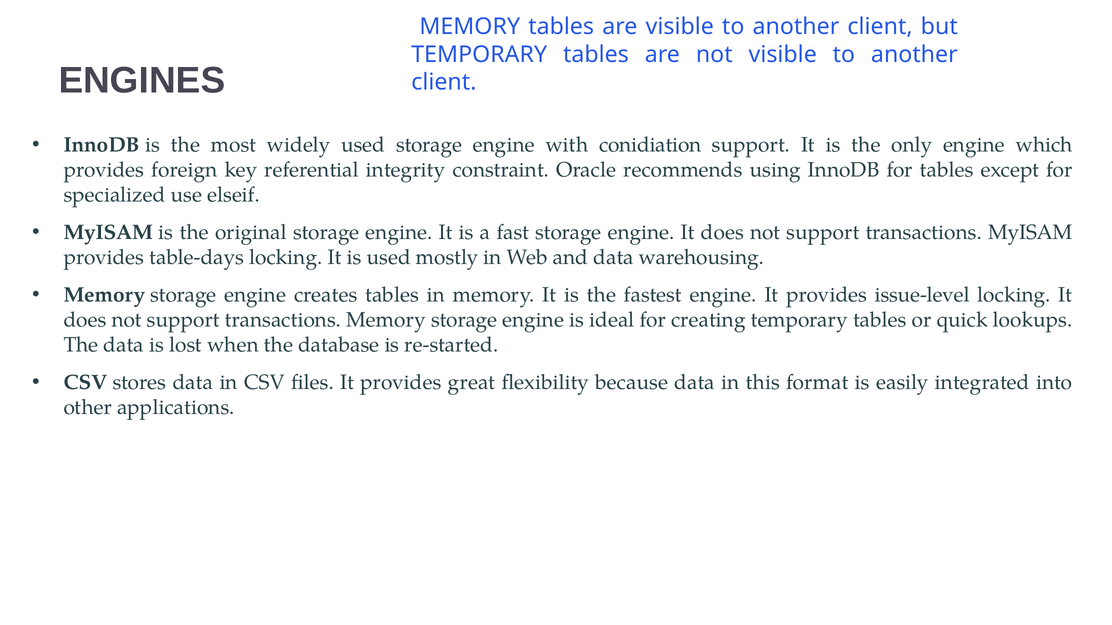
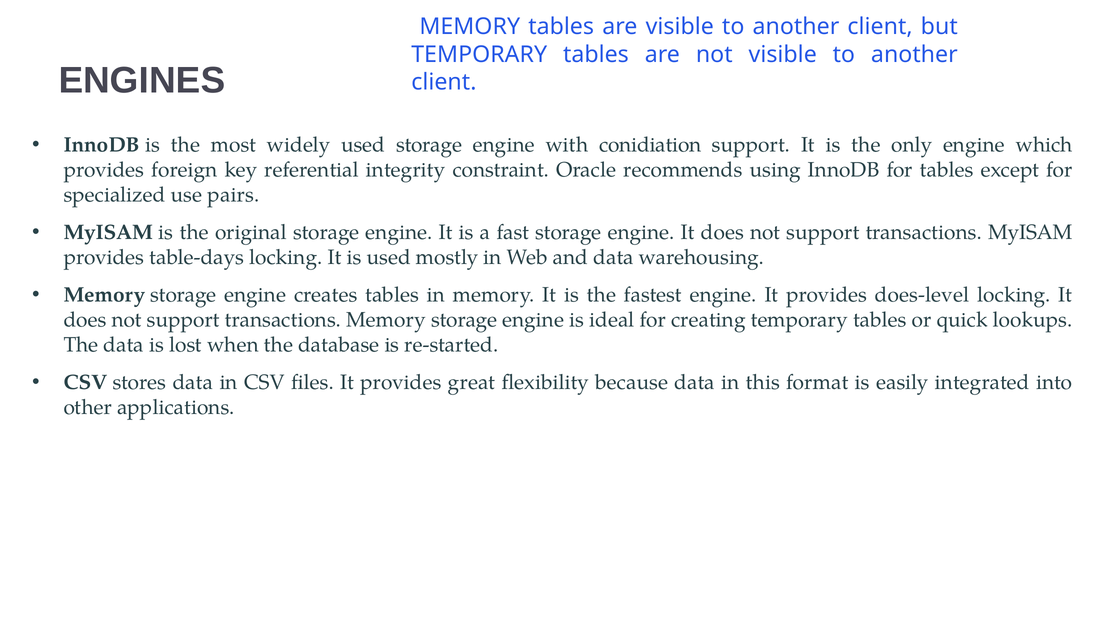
elseif: elseif -> pairs (233, 195)
issue-level: issue-level -> does-level (922, 295)
